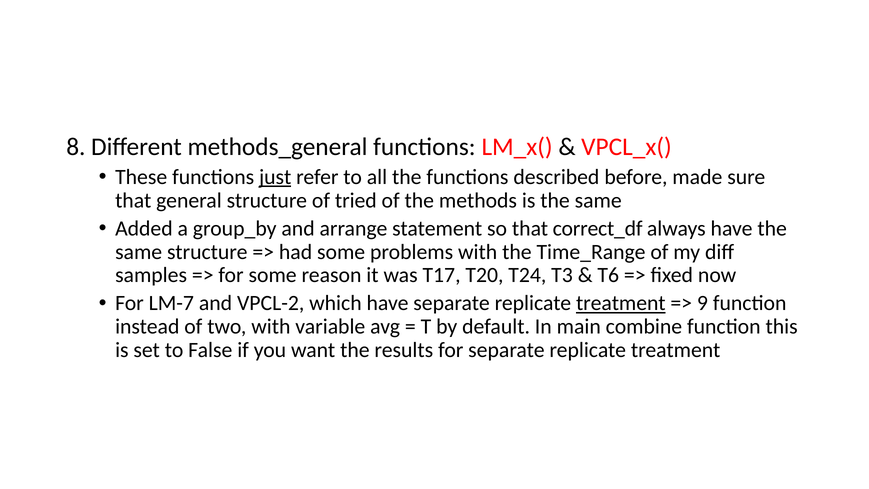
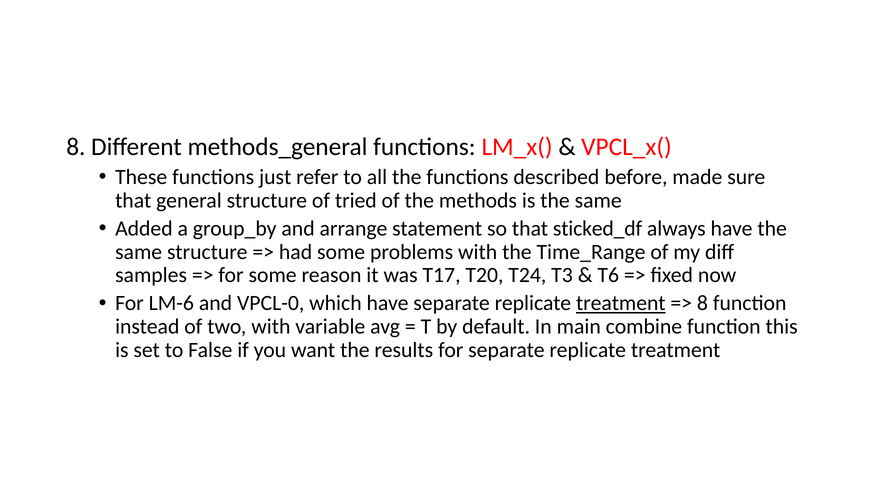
just underline: present -> none (275, 177)
correct_df: correct_df -> sticked_df (598, 228)
LM-7: LM-7 -> LM-6 (171, 303)
VPCL-2: VPCL-2 -> VPCL-0 (271, 303)
9: 9 -> 8 (702, 303)
